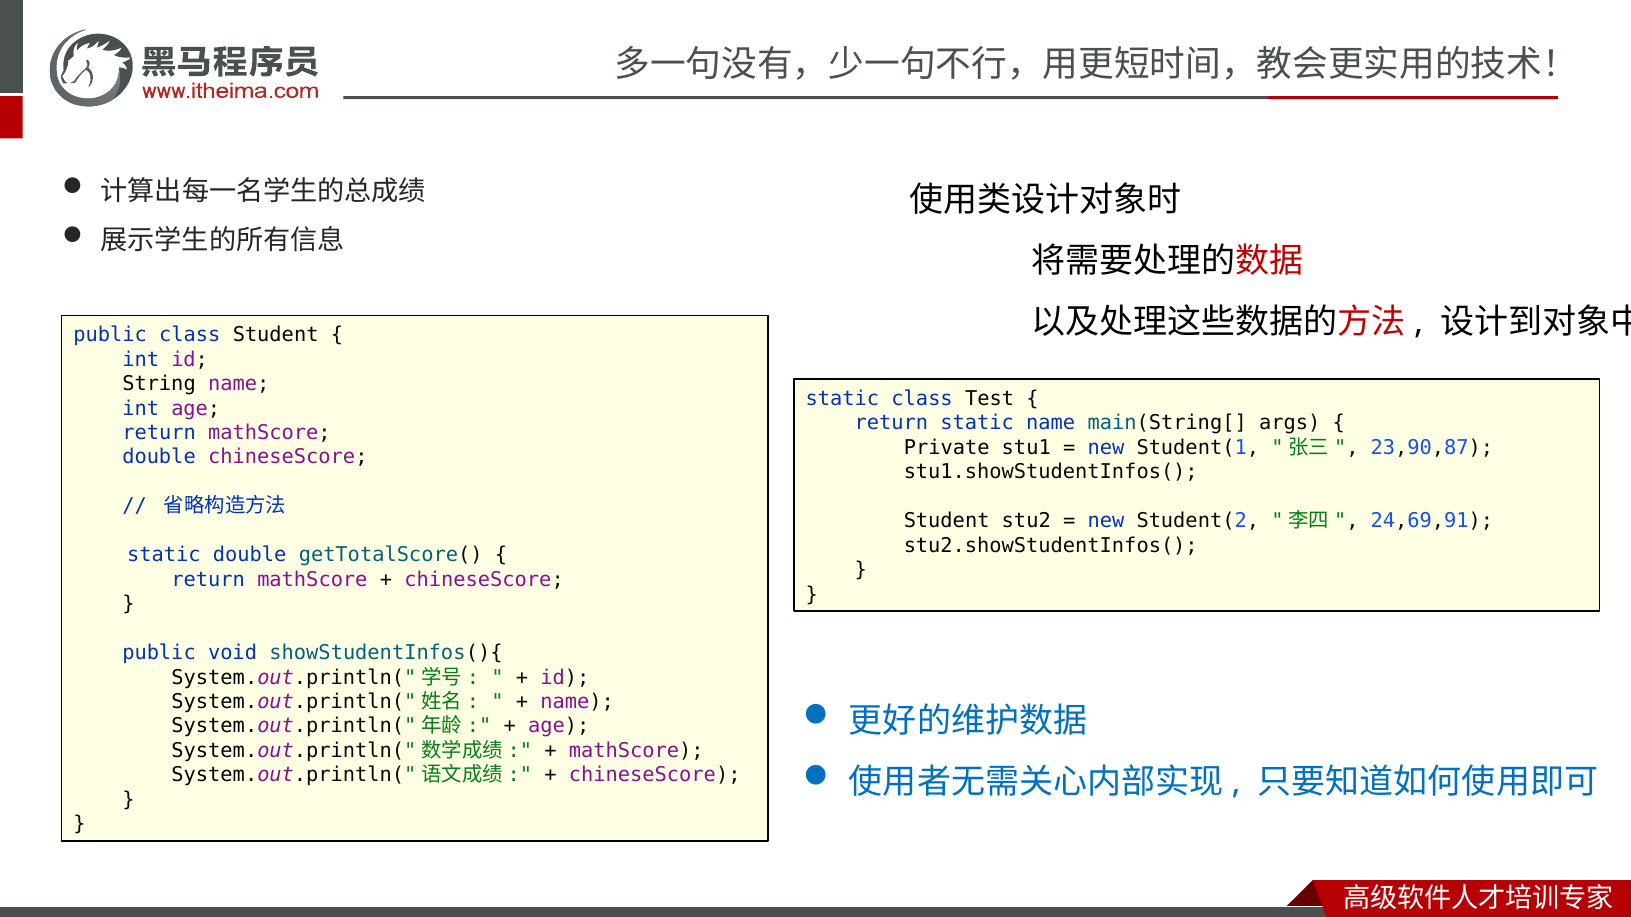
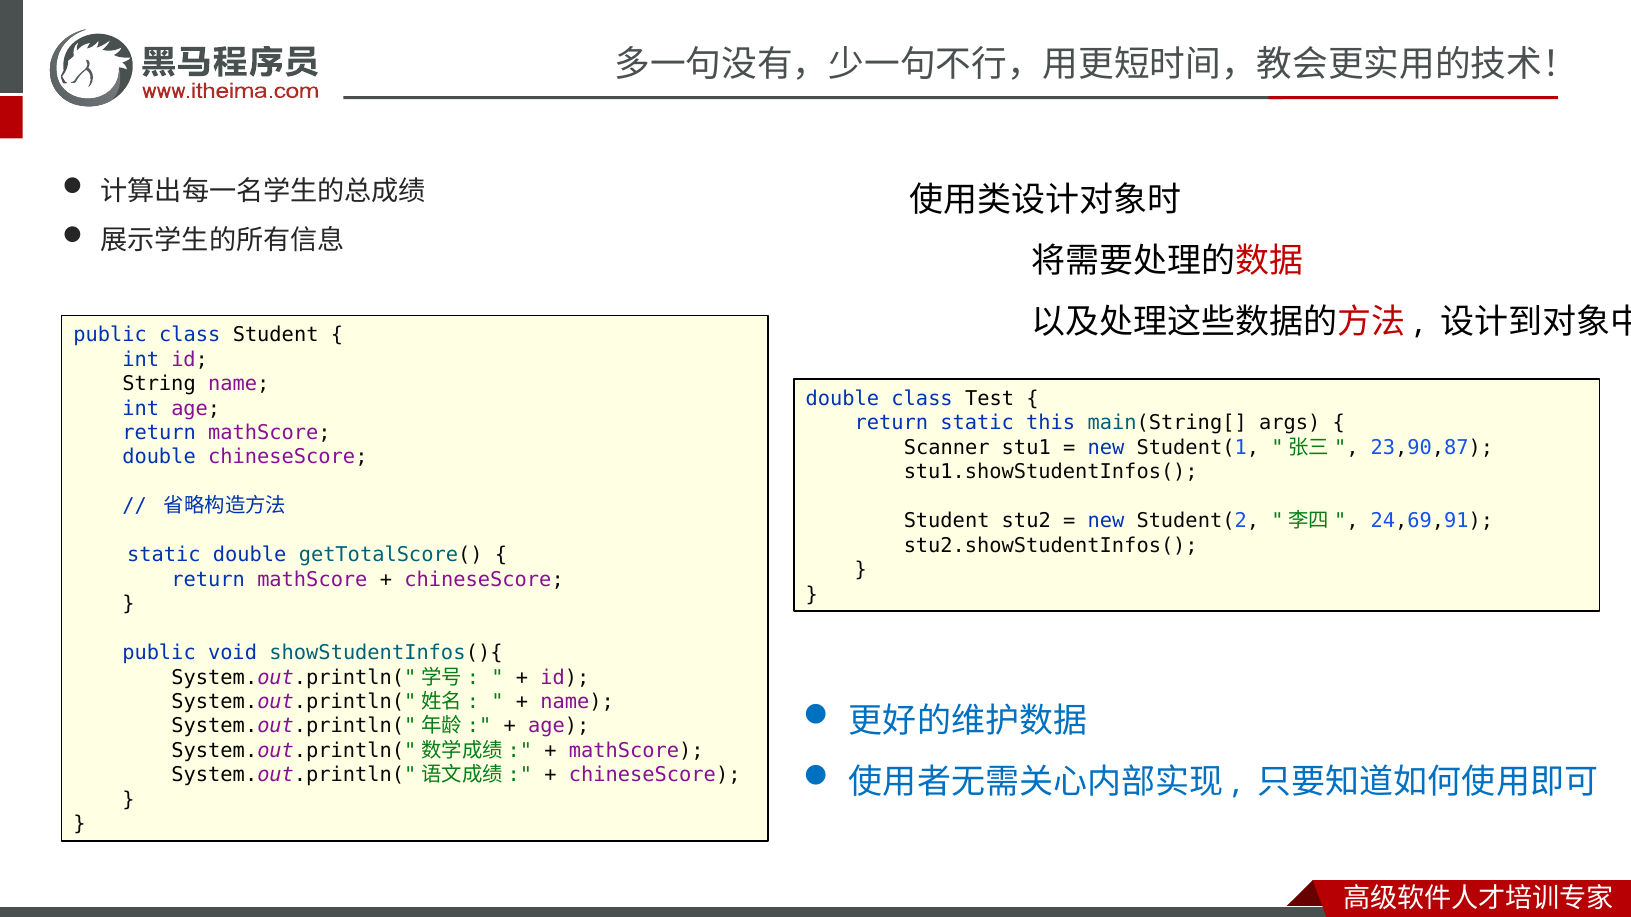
static: static -> double (842, 399)
static name: name -> this (1051, 423)
Private: Private -> Scanner (947, 448)
